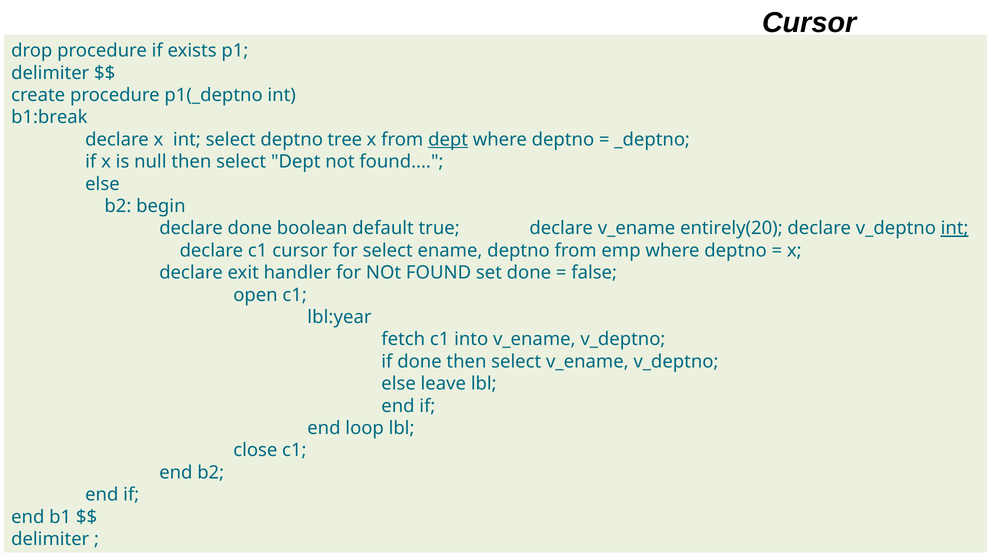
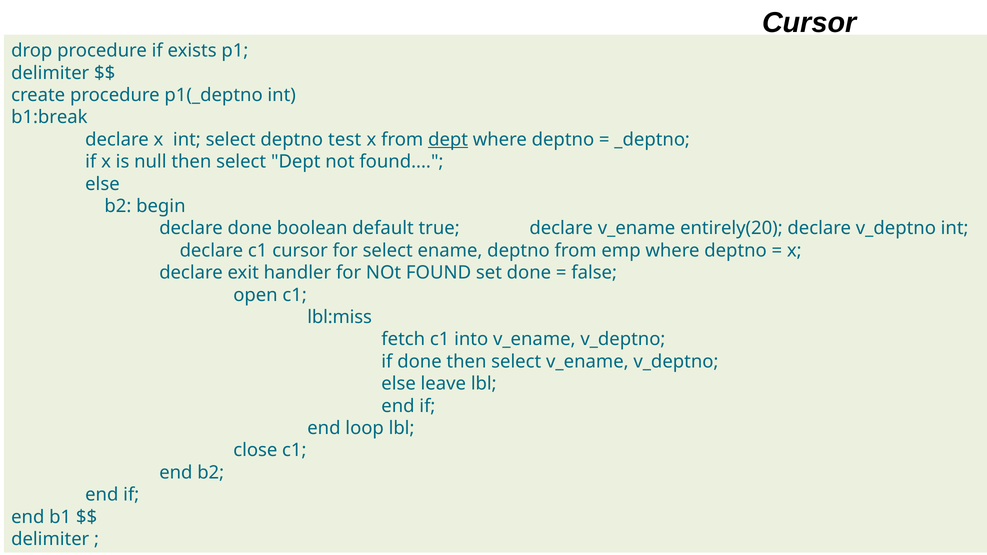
tree: tree -> test (345, 140)
int underline: present -> none (955, 228)
lbl:year: lbl:year -> lbl:miss (340, 317)
